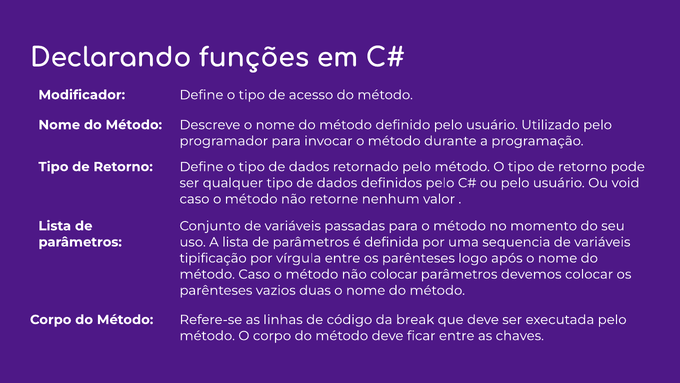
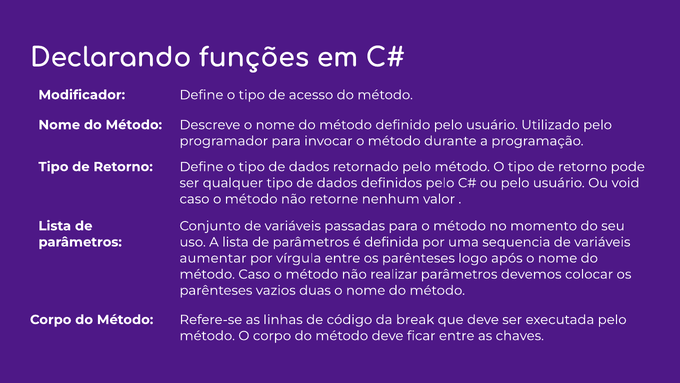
tipificação: tipificação -> aumentar (213, 258)
não colocar: colocar -> realizar (394, 274)
